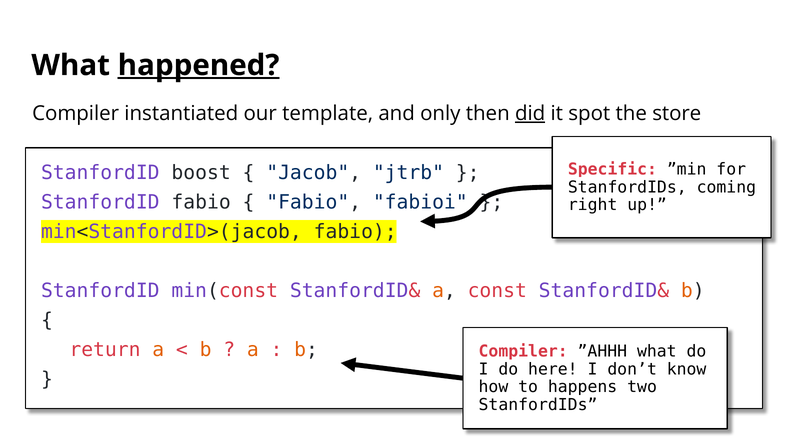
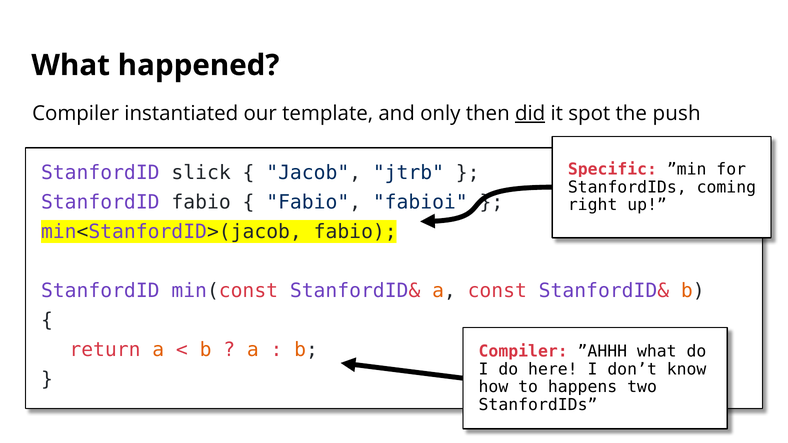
happened underline: present -> none (199, 65)
store: store -> push (677, 114)
boost: boost -> slick (201, 173)
